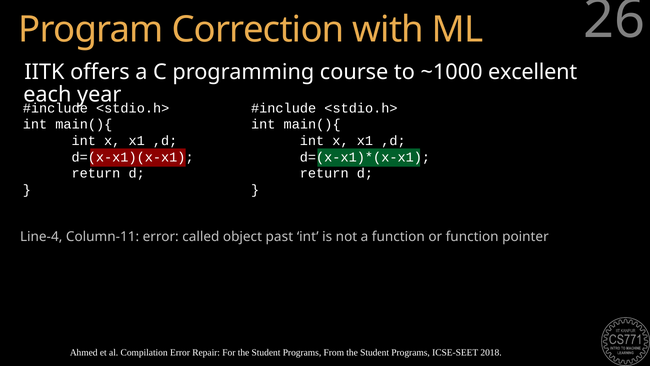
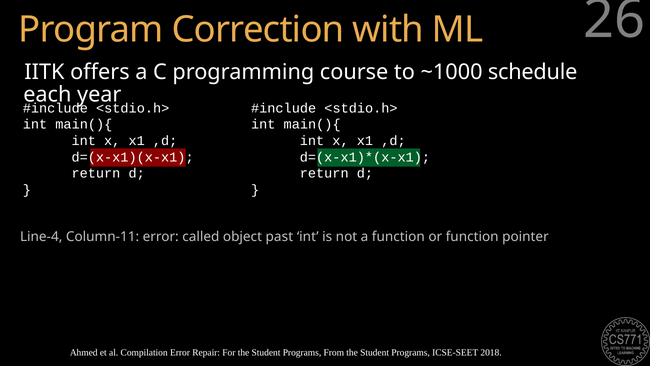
excellent: excellent -> schedule (533, 72)
